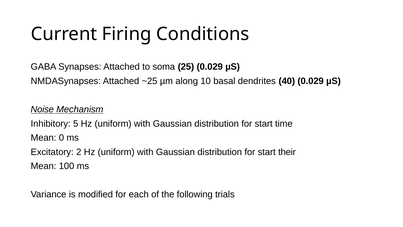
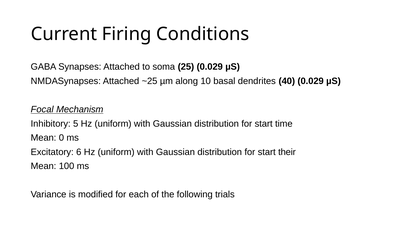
Noise: Noise -> Focal (42, 109)
2: 2 -> 6 (79, 152)
